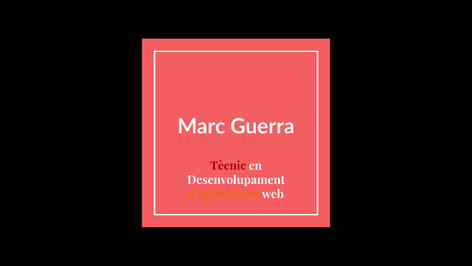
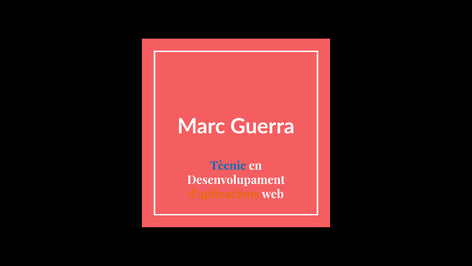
Tècnic colour: red -> blue (228, 166)
